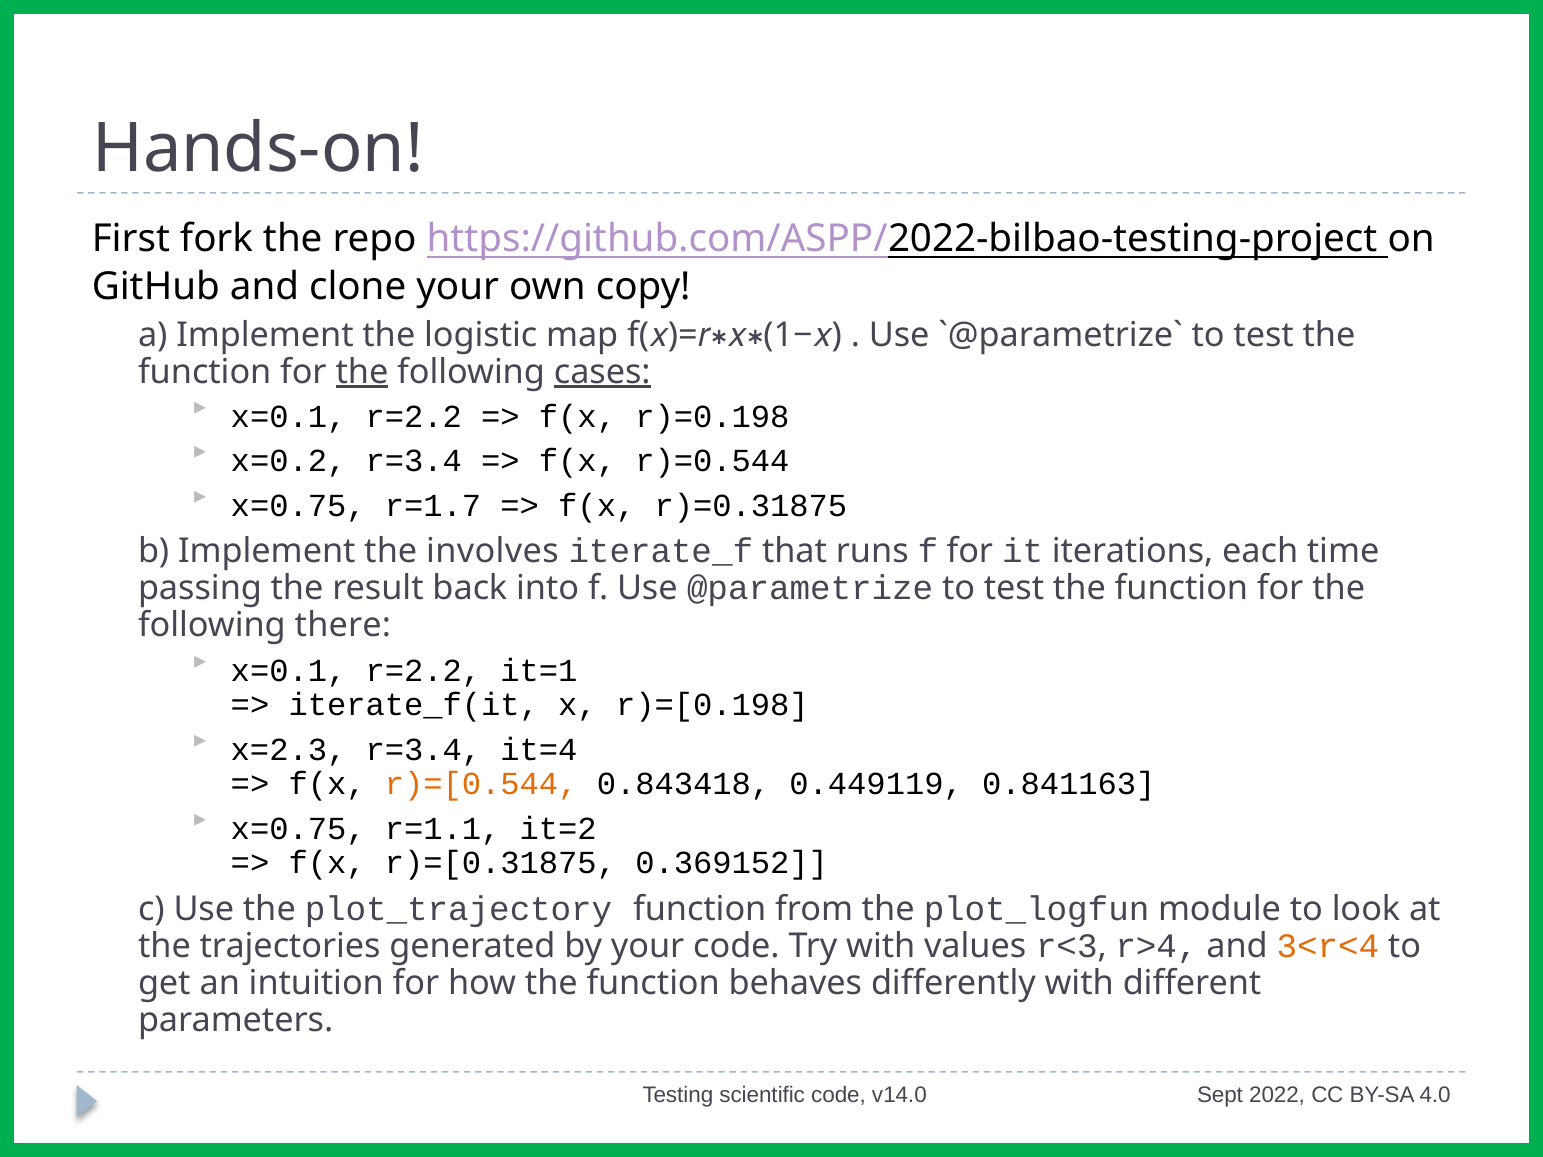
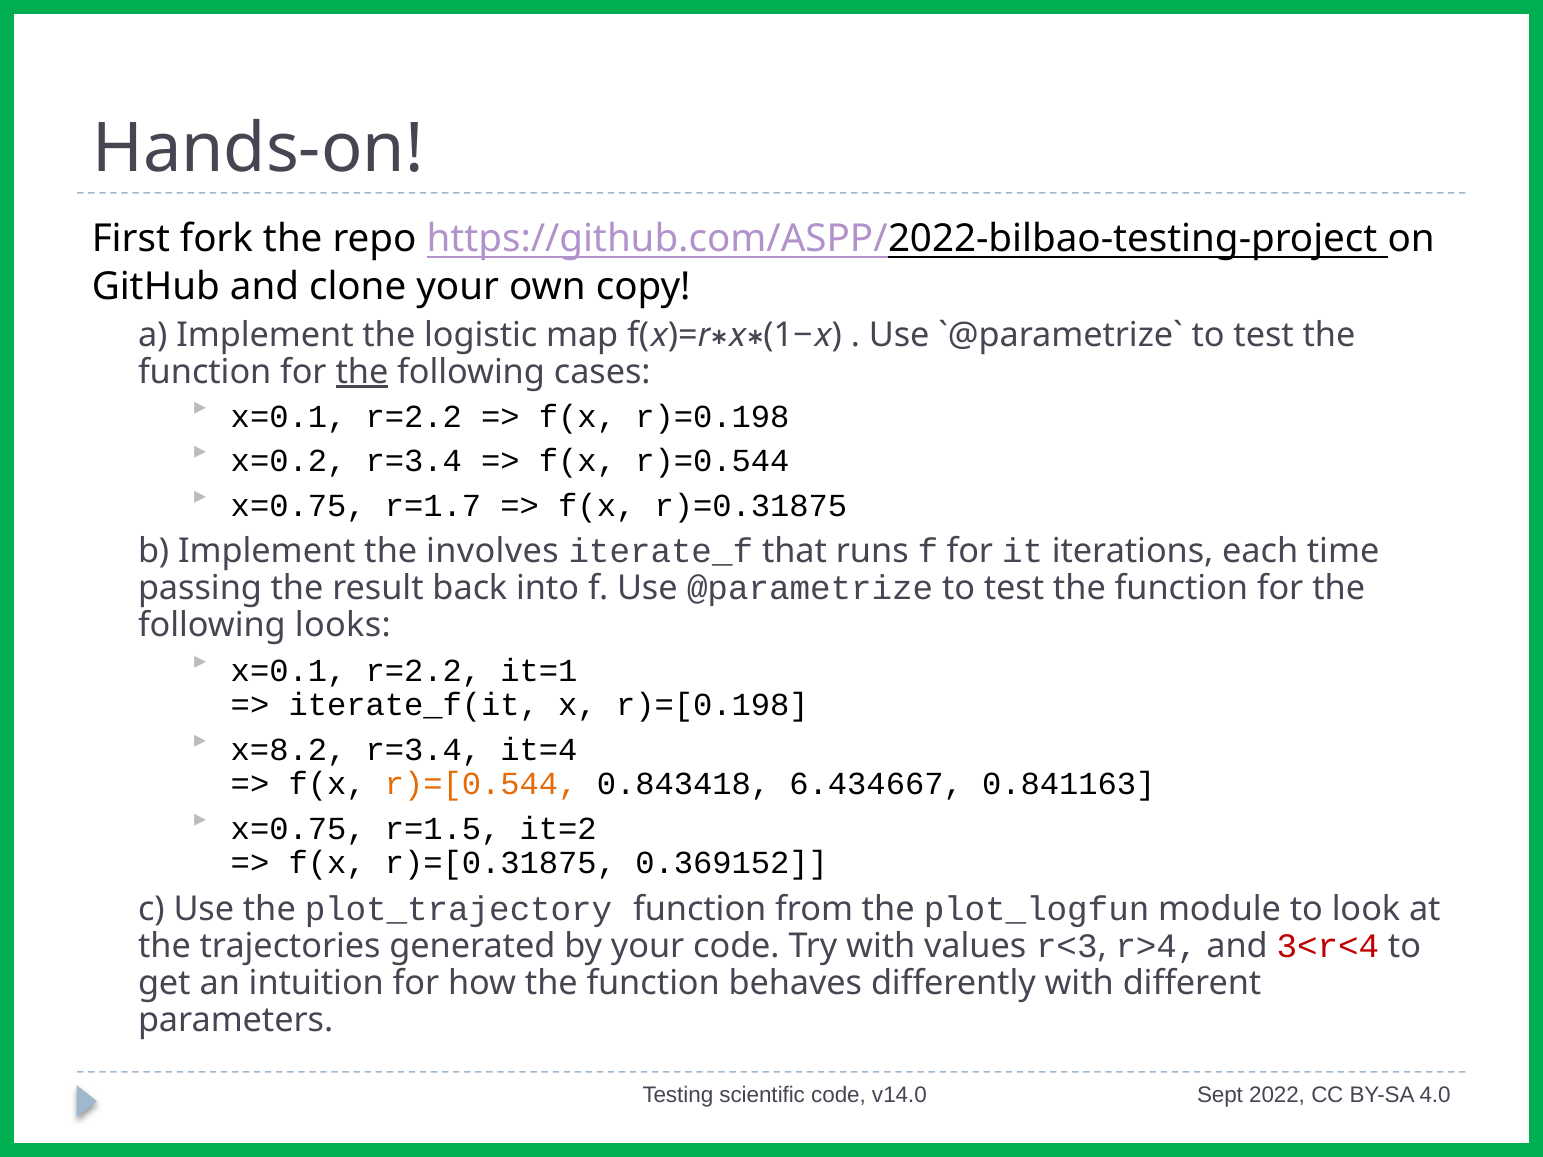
cases underline: present -> none (602, 372)
there: there -> looks (343, 625)
x=2.3: x=2.3 -> x=8.2 (289, 750)
0.449119: 0.449119 -> 6.434667 (876, 784)
r=1.1: r=1.1 -> r=1.5 (443, 829)
3<r<4 colour: orange -> red (1328, 946)
